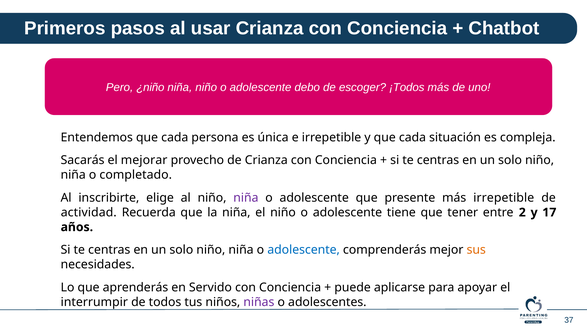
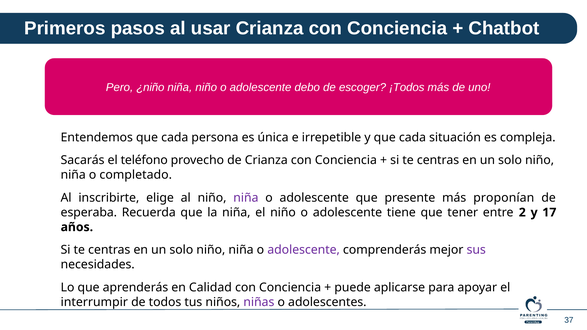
mejorar: mejorar -> teléfono (144, 160)
más irrepetible: irrepetible -> proponían (504, 198)
actividad: actividad -> esperaba (89, 213)
adolescente colour: blue -> purple (304, 250)
sus colour: orange -> purple (476, 250)
Servido: Servido -> Calidad (210, 288)
